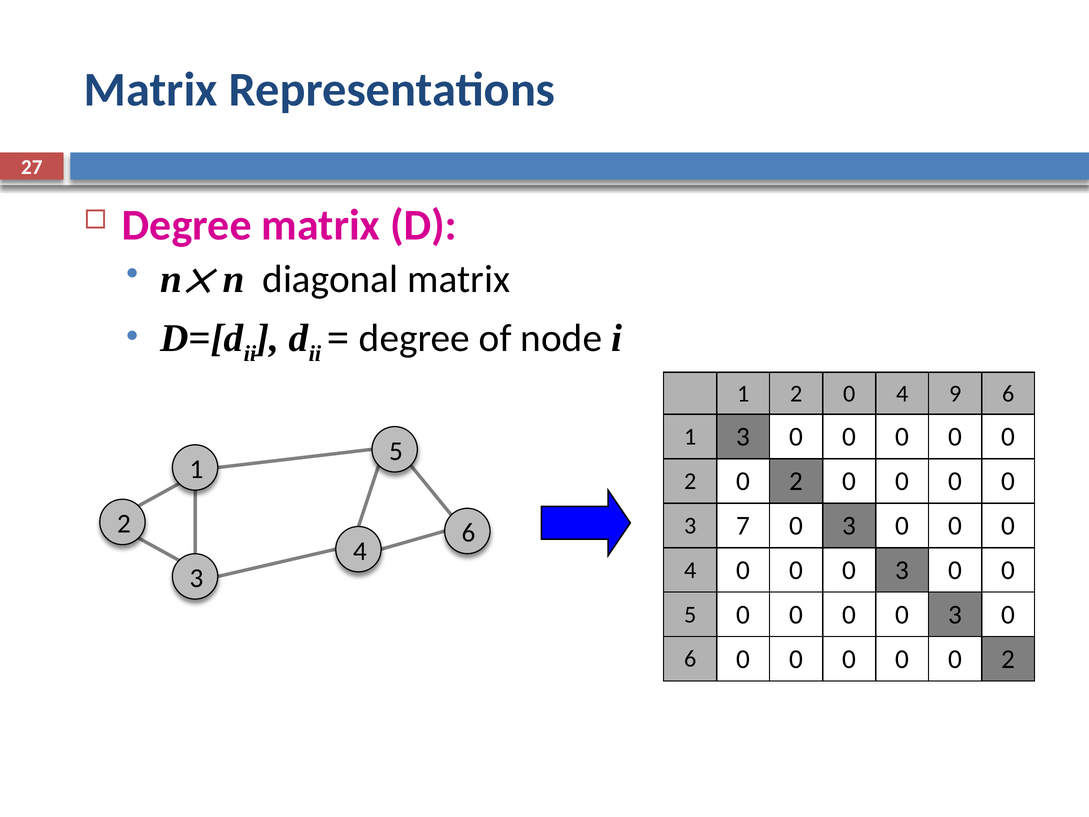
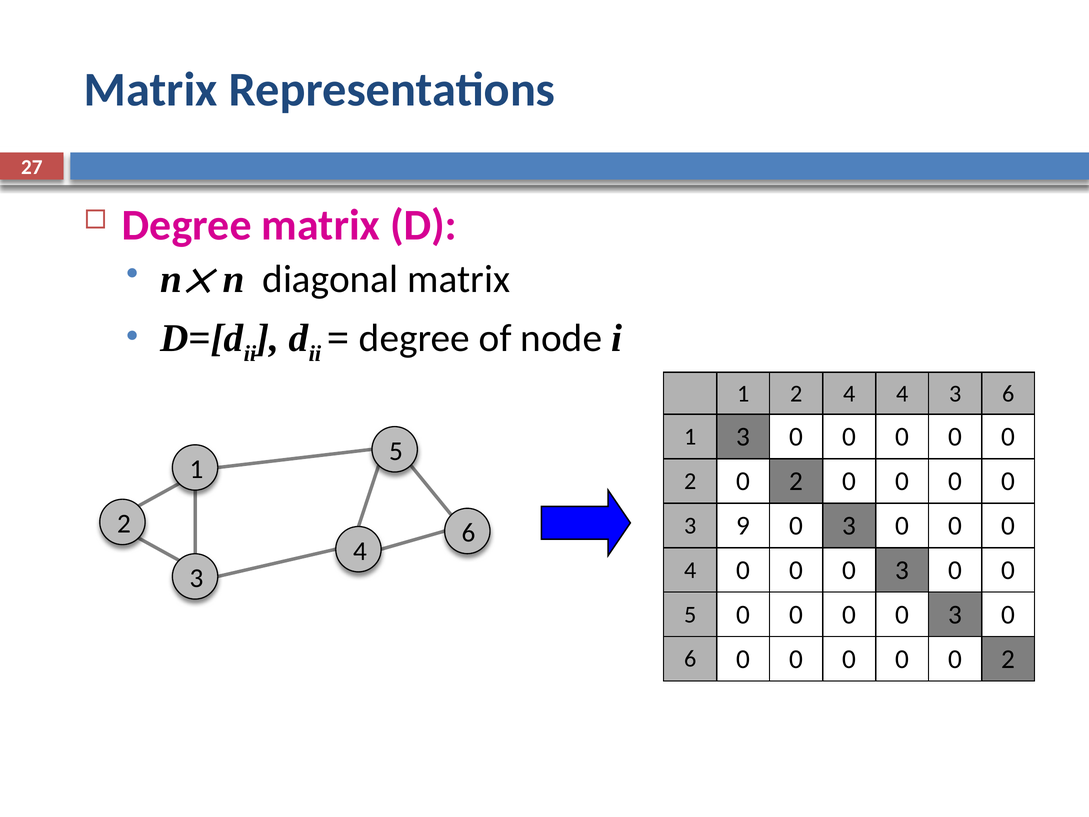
1 2 0: 0 -> 4 (849, 393)
4 9: 9 -> 3 (955, 393)
7: 7 -> 9 (743, 526)
